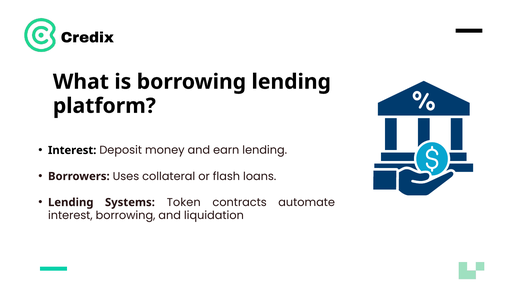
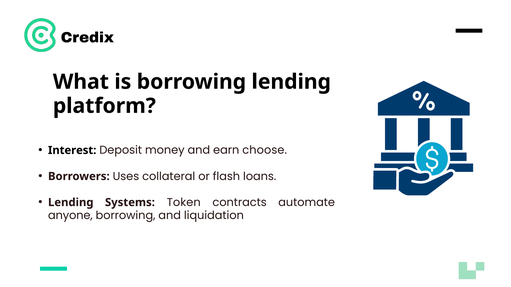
earn lending: lending -> choose (265, 150)
interest: interest -> anyone (70, 216)
